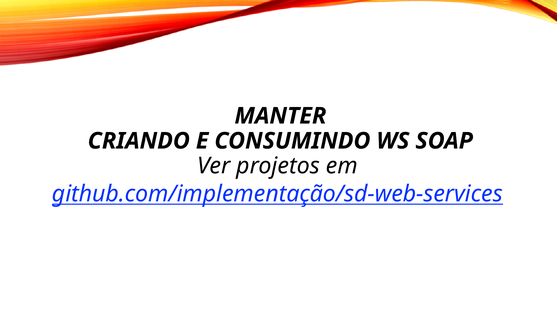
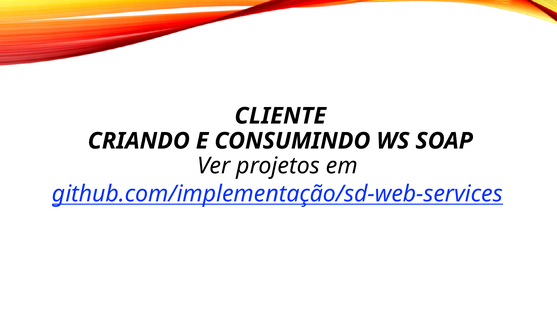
MANTER: MANTER -> CLIENTE (280, 116)
